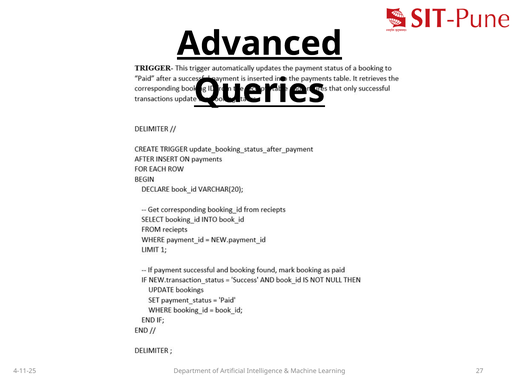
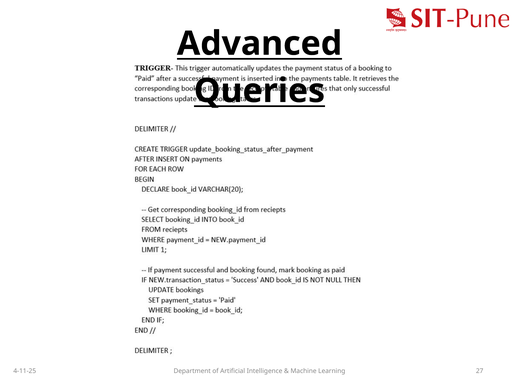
Advanced underline: present -> none (259, 44)
